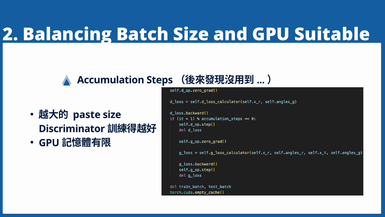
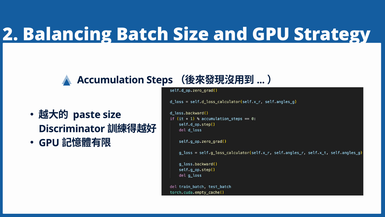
Suitable: Suitable -> Strategy (332, 34)
